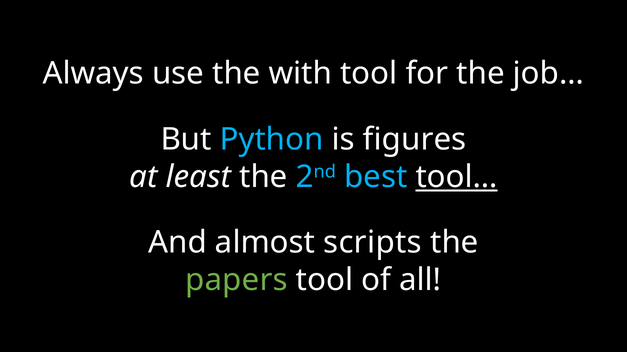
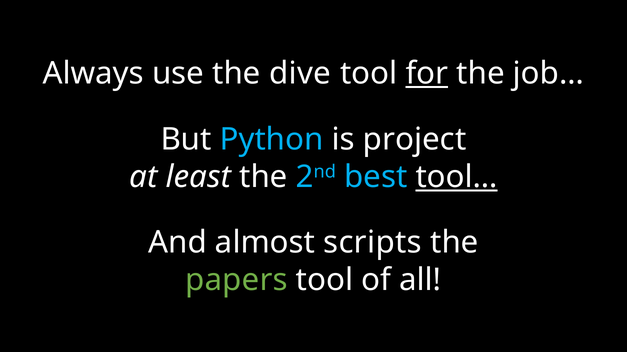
with: with -> dive (300, 74)
for underline: none -> present (427, 74)
figures: figures -> project (415, 140)
